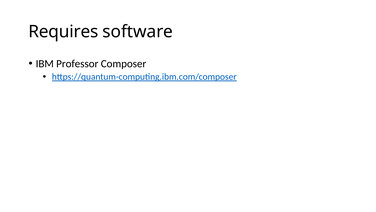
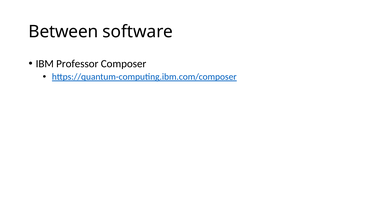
Requires: Requires -> Between (63, 32)
